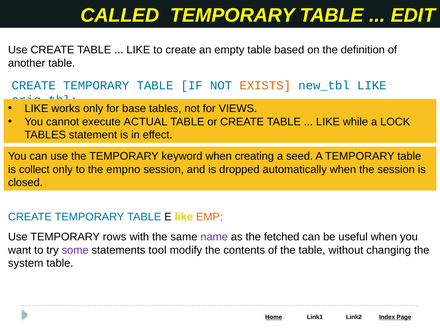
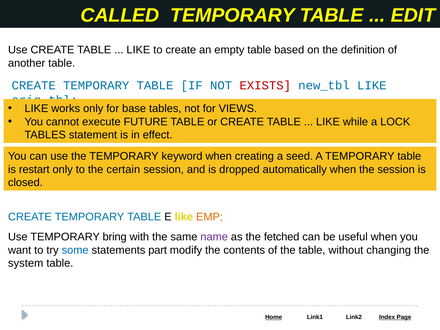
EXISTS colour: orange -> red (265, 86)
ACTUAL: ACTUAL -> FUTURE (146, 122)
collect: collect -> restart (34, 169)
empno: empno -> certain (123, 169)
rows: rows -> bring (115, 237)
some colour: purple -> blue (75, 250)
tool: tool -> part (158, 250)
